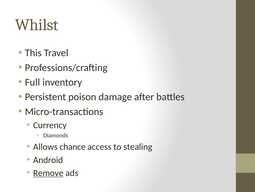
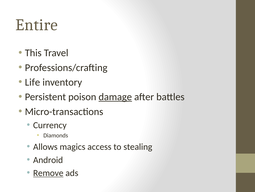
Whilst: Whilst -> Entire (37, 25)
Full: Full -> Life (32, 82)
damage underline: none -> present (115, 97)
chance: chance -> magics (73, 146)
